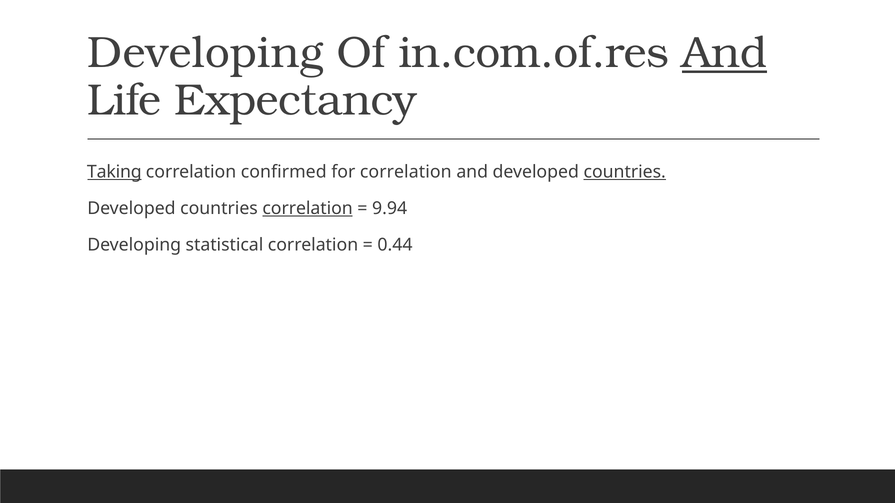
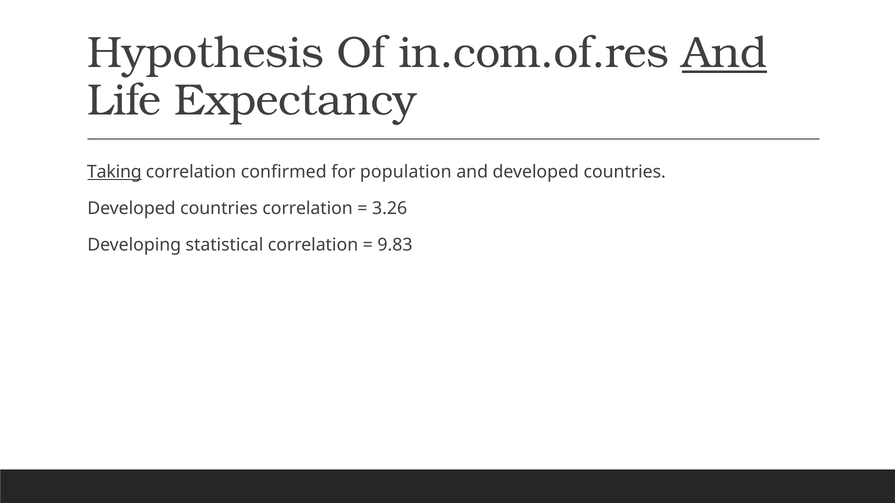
Developing: Developing -> Hypothesis (206, 53)
for correlation: correlation -> population (406, 172)
countries underline: present -> none (625, 172)
correlation underline: present -> none (308, 209)
9.94: 9.94 -> 3.26 (390, 209)
0.44: 0.44 -> 9.83 (395, 245)
